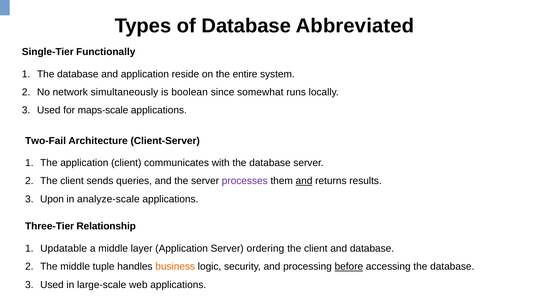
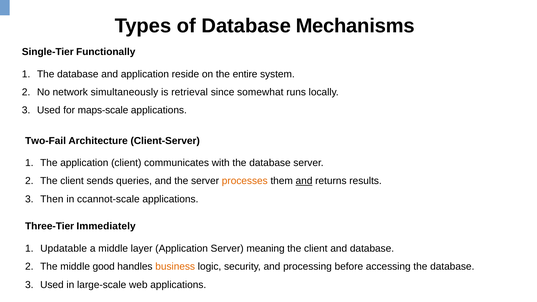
Abbreviated: Abbreviated -> Mechanisms (355, 26)
boolean: boolean -> retrieval (190, 92)
processes colour: purple -> orange (245, 181)
Upon: Upon -> Then (52, 199)
analyze-scale: analyze-scale -> ccannot-scale (108, 199)
Relationship: Relationship -> Immediately (106, 226)
ordering: ordering -> meaning (266, 248)
tuple: tuple -> good (104, 267)
before underline: present -> none (349, 267)
